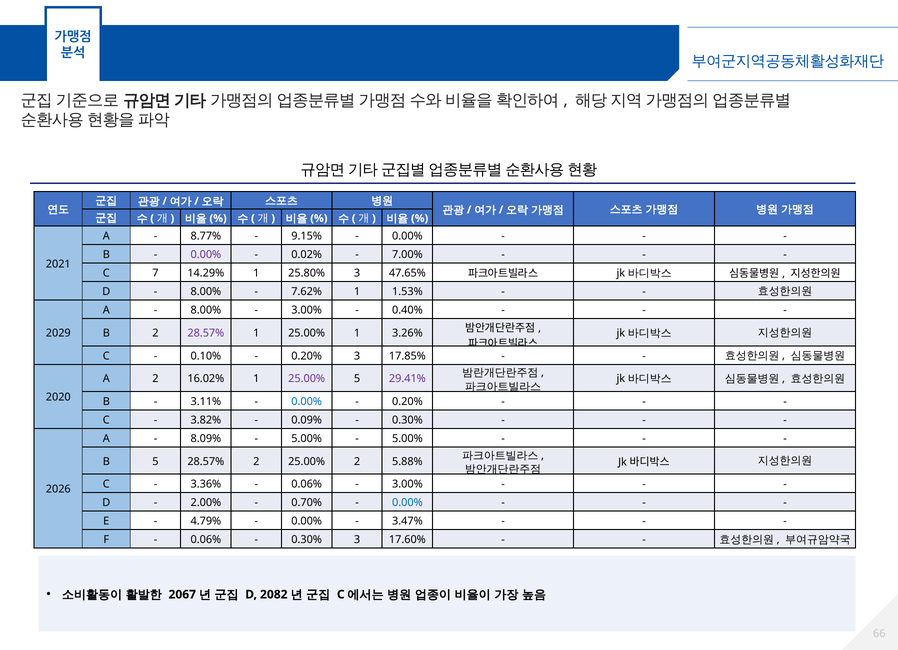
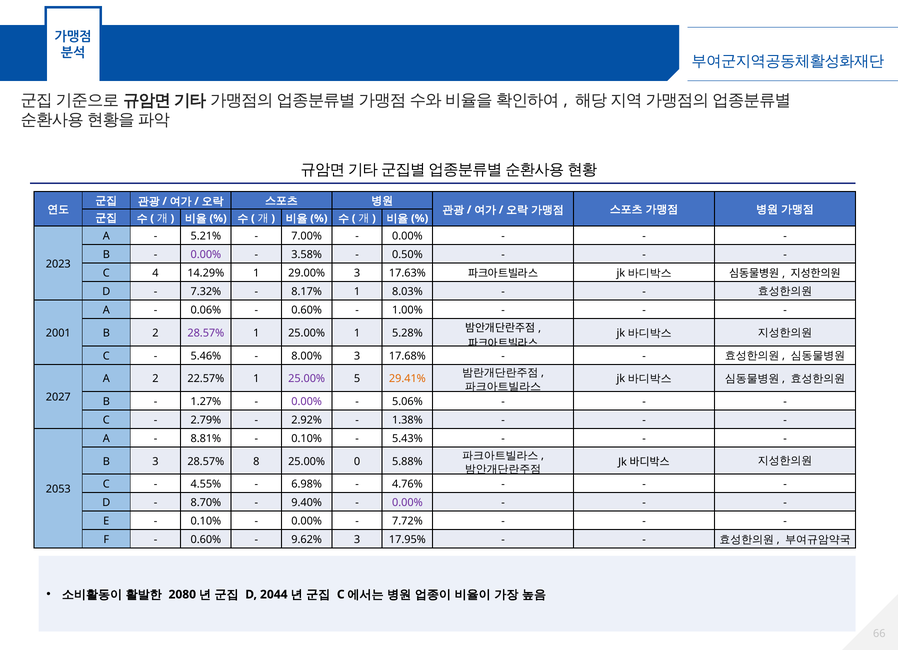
8.77%: 8.77% -> 5.21% (206, 236)
9.15%: 9.15% -> 7.00% (307, 236)
0.02%: 0.02% -> 3.58% (307, 255)
7.00%: 7.00% -> 0.50% (407, 255)
2021: 2021 -> 2023 (58, 264)
7: 7 -> 4 (155, 273)
25.80%: 25.80% -> 29.00% (307, 273)
47.65%: 47.65% -> 17.63% (407, 273)
8.00%: 8.00% -> 7.32% (206, 292)
7.62%: 7.62% -> 8.17% (307, 292)
1.53%: 1.53% -> 8.03% (407, 292)
8.00%: 8.00% -> 0.06% (206, 310)
3.00%: 3.00% -> 0.60% (307, 310)
0.40%: 0.40% -> 1.00% (407, 310)
2029: 2029 -> 2001 (58, 333)
3.26%: 3.26% -> 5.28% (407, 333)
0.10%: 0.10% -> 5.46% (206, 356)
0.20%: 0.20% -> 8.00% (307, 356)
17.85%: 17.85% -> 17.68% (407, 356)
16.02%: 16.02% -> 22.57% (206, 379)
29.41% colour: purple -> orange (407, 379)
2020: 2020 -> 2027 (58, 397)
3.11%: 3.11% -> 1.27% (206, 402)
0.00% colour: blue -> purple (307, 402)
0.20%: 0.20% -> 5.06% (407, 402)
3.82%: 3.82% -> 2.79% (206, 420)
0.09%: 0.09% -> 2.92% (307, 420)
0.30%: 0.30% -> 1.38% (407, 420)
8.09%: 8.09% -> 8.81% (206, 439)
5.00%: 5.00% -> 0.10% (307, 439)
5.00%: 5.00% -> 5.43% (407, 439)
B 5: 5 -> 3 (155, 462)
28.57% 2: 2 -> 8 (256, 462)
25.00% 2: 2 -> 0 (357, 462)
3.36%: 3.36% -> 4.55% (206, 485)
0.06%: 0.06% -> 6.98% (307, 485)
3.00%: 3.00% -> 4.76% (407, 485)
2026: 2026 -> 2053 (58, 489)
2.00%: 2.00% -> 8.70% (206, 503)
0.70%: 0.70% -> 9.40% (307, 503)
0.00% colour: blue -> purple (407, 503)
4.79%: 4.79% -> 0.10% (206, 522)
3.47%: 3.47% -> 7.72% (407, 522)
0.06%: 0.06% -> 0.60% (206, 540)
0.30%: 0.30% -> 9.62% (307, 540)
17.60%: 17.60% -> 17.95% (407, 540)
2067: 2067 -> 2080 (182, 595)
2082: 2082 -> 2044 (274, 595)
